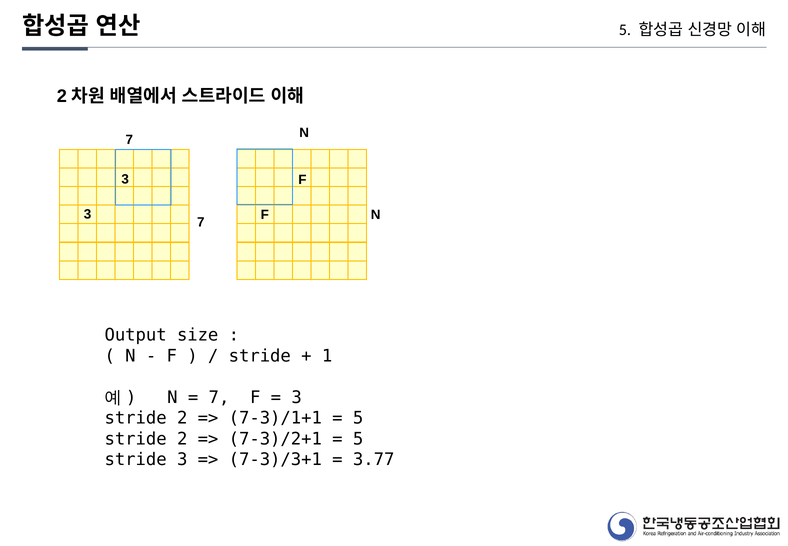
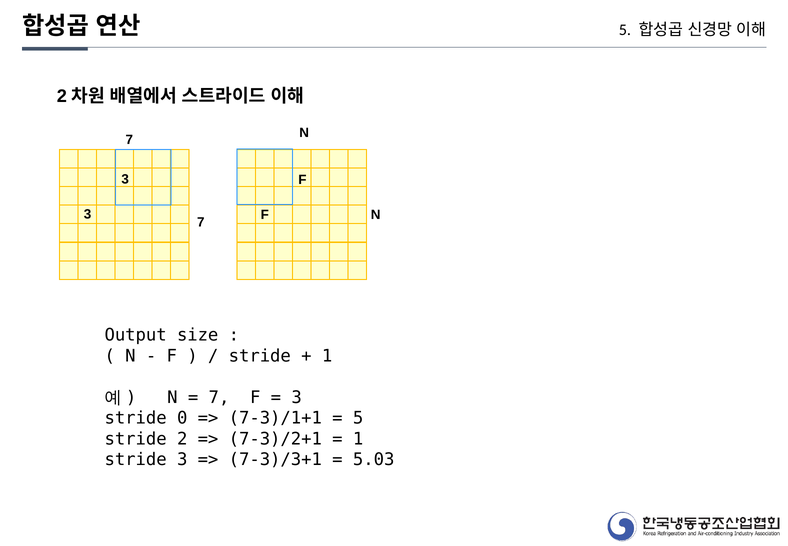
2: 2 -> 0 (182, 418)
5: 5 -> 1 (358, 439)
3.77: 3.77 -> 5.03 (374, 459)
